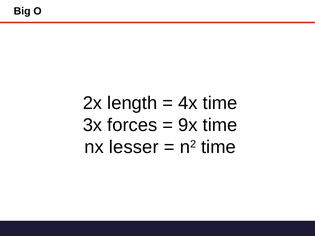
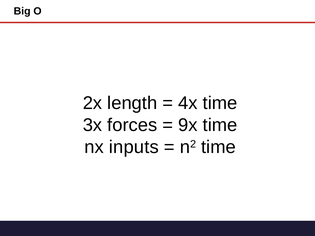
lesser: lesser -> inputs (134, 147)
